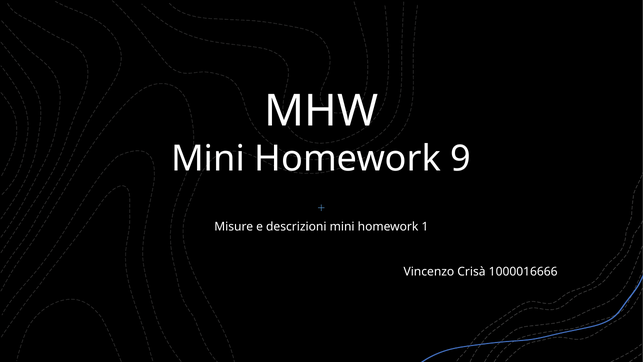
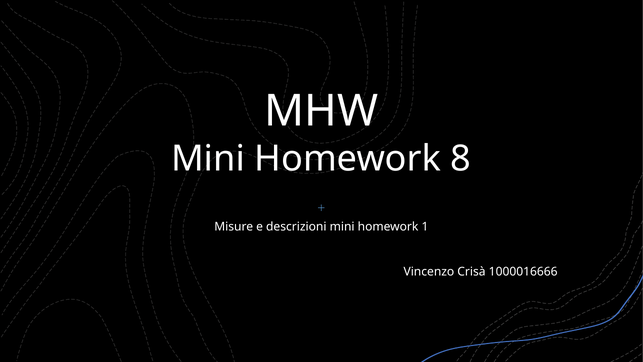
9: 9 -> 8 (461, 159)
